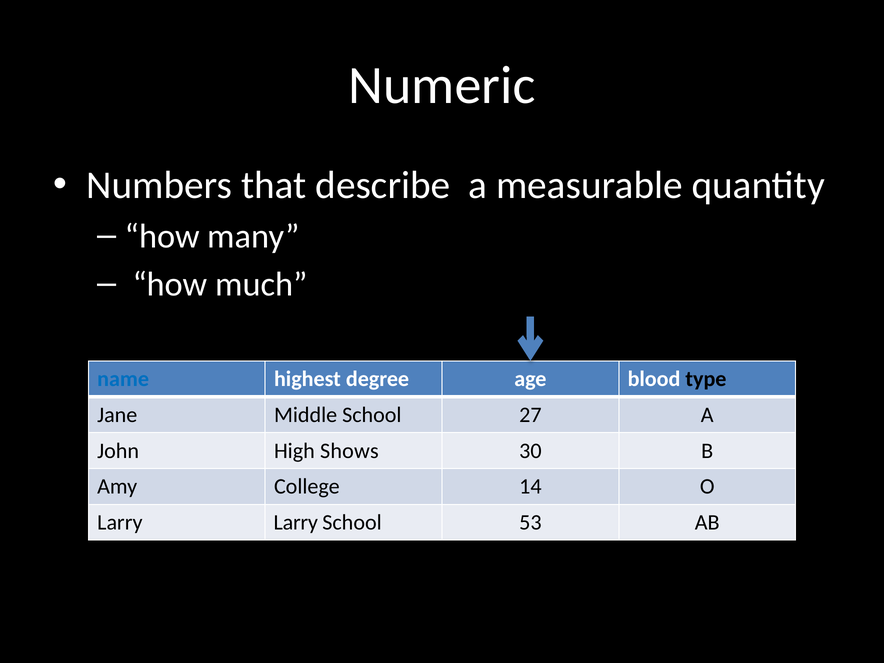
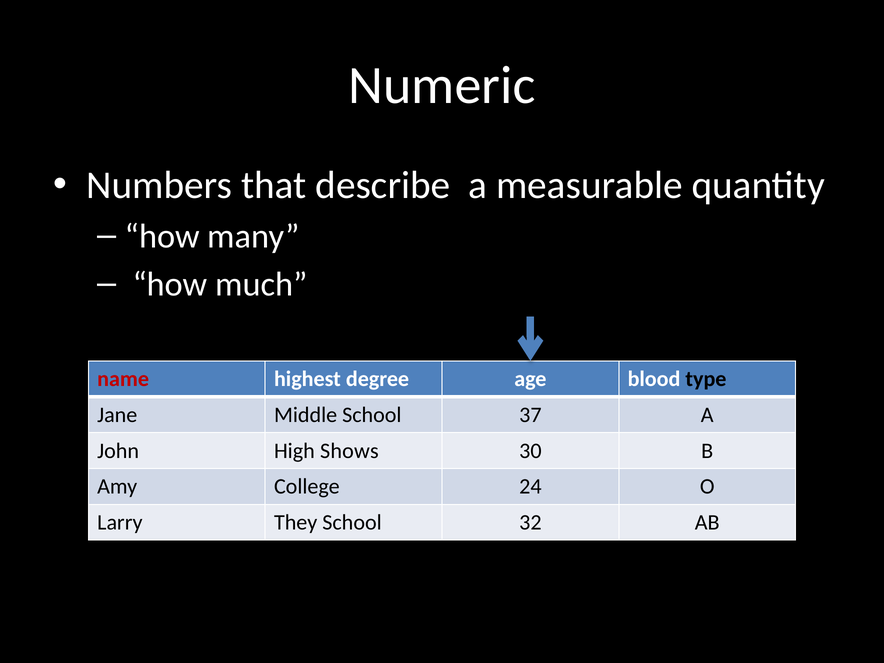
name colour: blue -> red (123, 379)
27: 27 -> 37 (530, 415)
14: 14 -> 24 (530, 487)
Larry Larry: Larry -> They (296, 523)
53: 53 -> 32 (530, 523)
